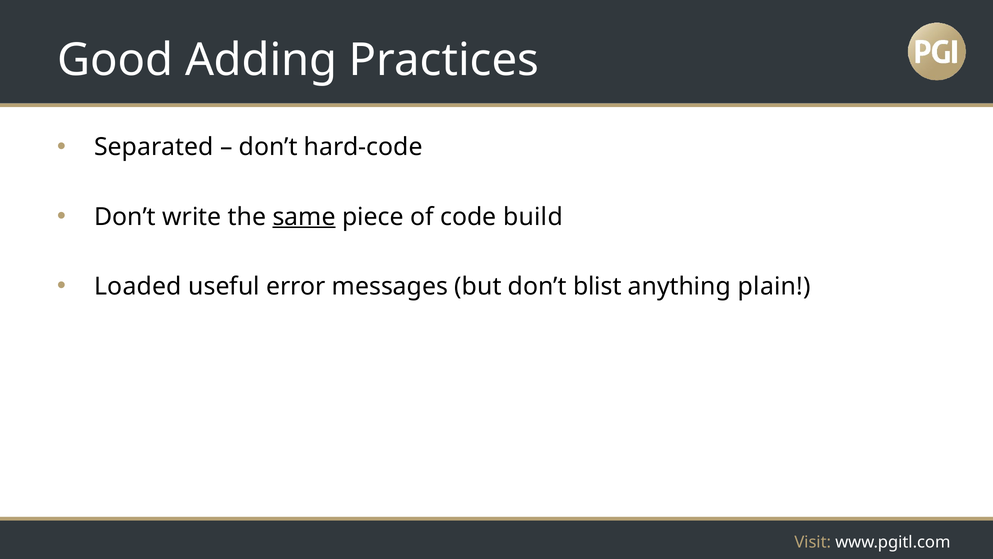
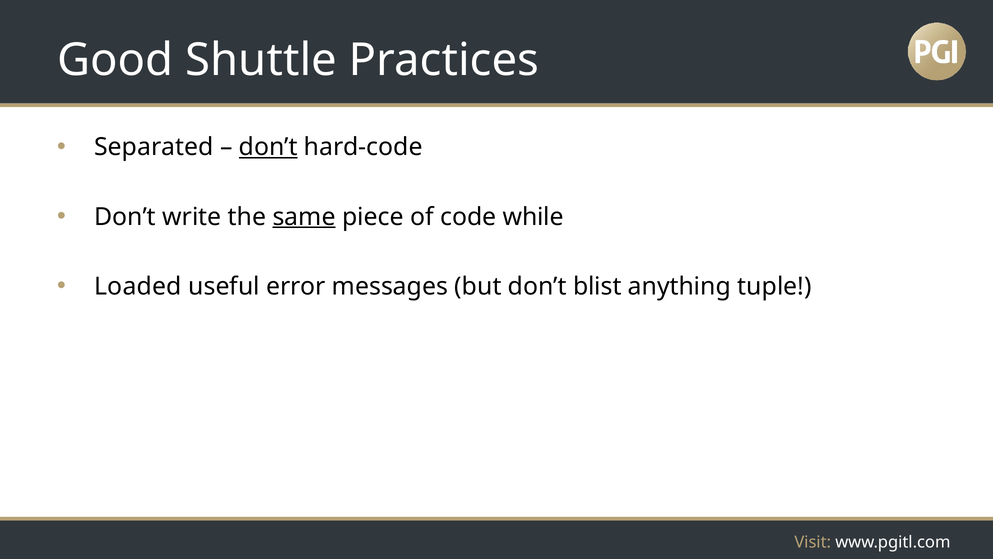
Adding: Adding -> Shuttle (261, 60)
don’t underline: none -> present (268, 147)
build: build -> while (533, 217)
plain: plain -> tuple (775, 286)
